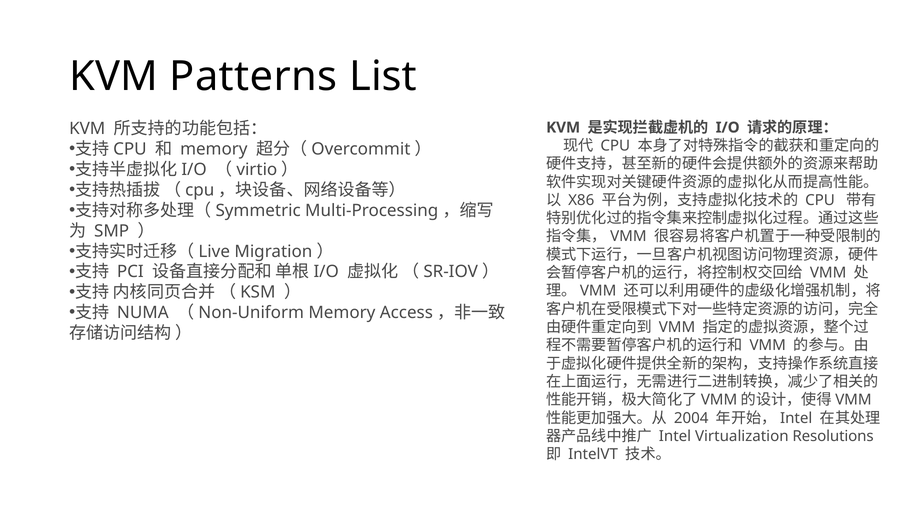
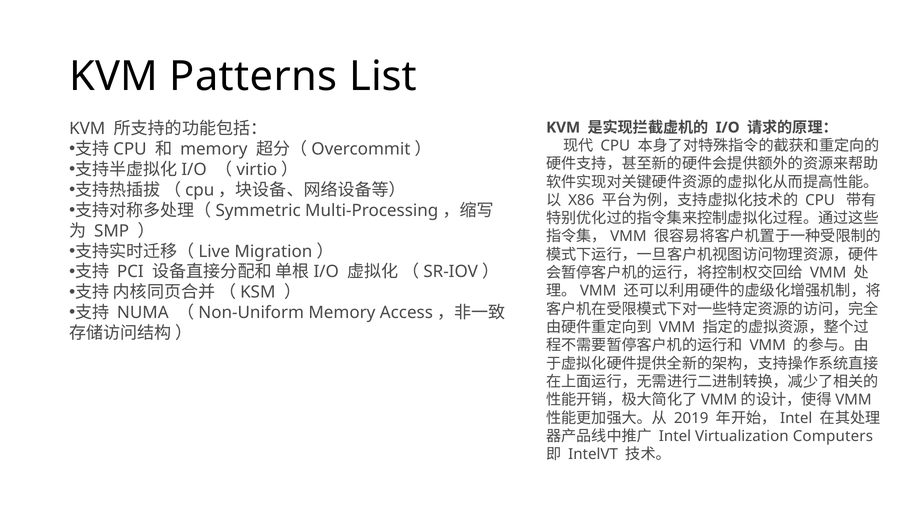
2004: 2004 -> 2019 (691, 418)
Resolutions: Resolutions -> Computers (833, 437)
